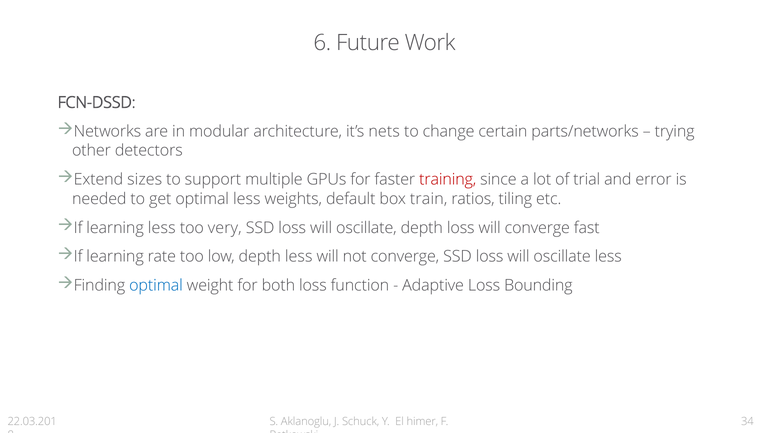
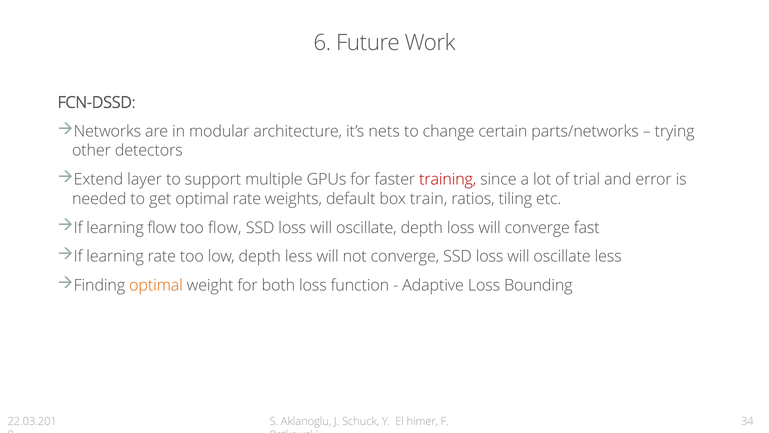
sizes: sizes -> layer (145, 179)
optimal less: less -> rate (247, 199)
learning less: less -> flow (162, 227)
too very: very -> flow (225, 227)
optimal colour: blue -> orange (156, 285)
